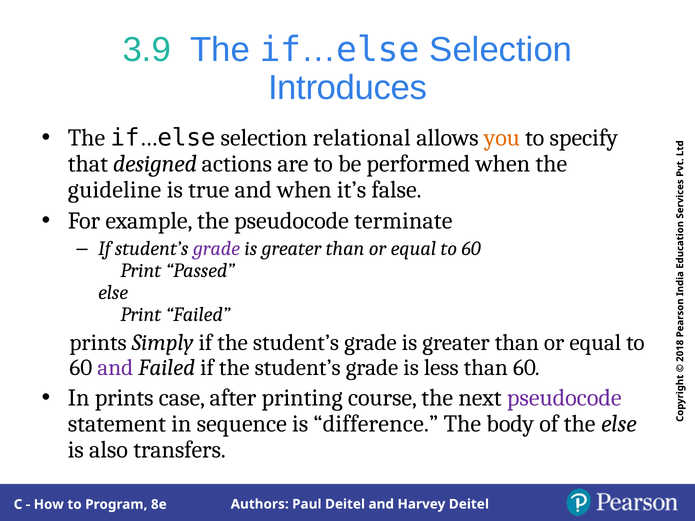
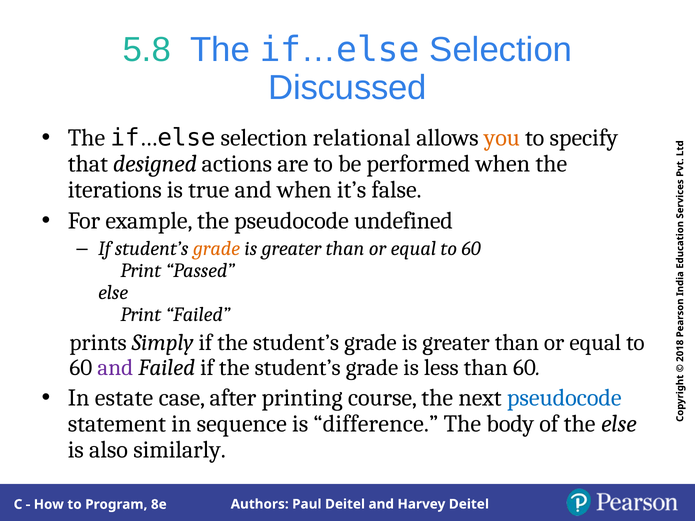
3.9: 3.9 -> 5.8 (147, 50)
Introduces: Introduces -> Discussed (348, 88)
guideline: guideline -> iterations (115, 190)
terminate: terminate -> undefined (403, 221)
grade colour: purple -> orange (216, 249)
In prints: prints -> estate (124, 398)
pseudocode colour: purple -> blue (564, 398)
transfers: transfers -> similarly (179, 450)
